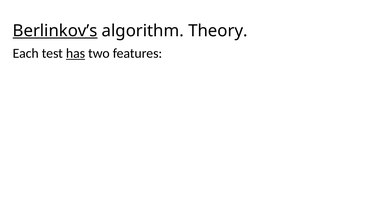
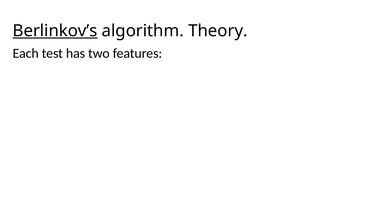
has underline: present -> none (76, 53)
